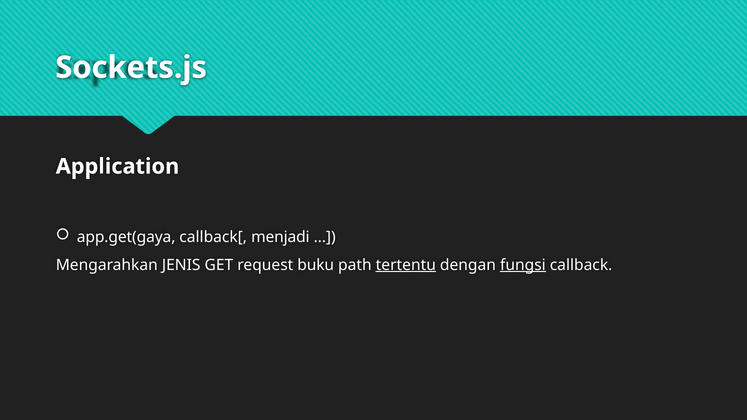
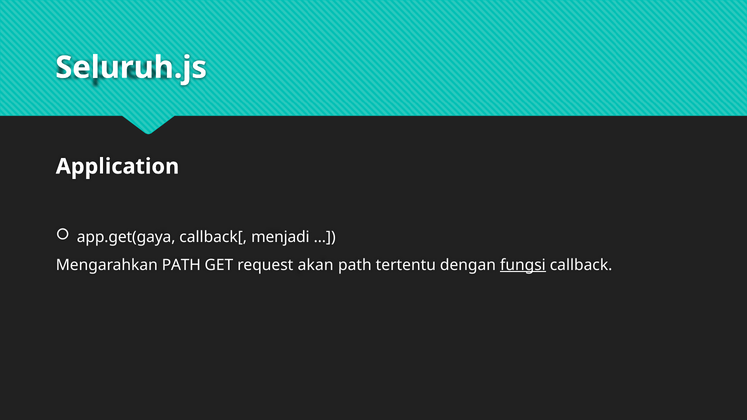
Sockets.js: Sockets.js -> Seluruh.js (131, 68)
Mengarahkan JENIS: JENIS -> PATH (181, 265)
buku: buku -> akan (316, 265)
tertentu underline: present -> none (406, 265)
